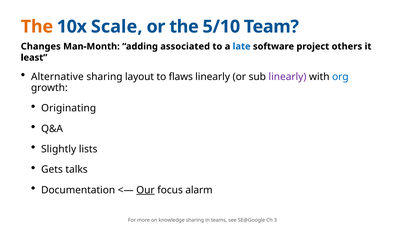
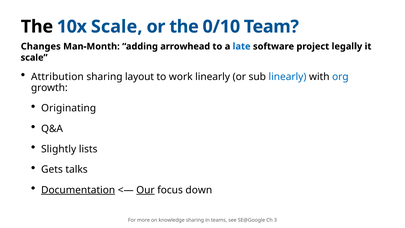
The colour: orange -> black (37, 27)
5/10: 5/10 -> 0/10 (221, 27)
associated: associated -> arrowhead (185, 46)
others: others -> legally (347, 46)
least: least -> scale (34, 58)
Alternative: Alternative -> Attribution (57, 77)
flaws: flaws -> work (181, 77)
linearly colour: purple -> blue (287, 77)
Documentation underline: none -> present (78, 190)
alarm: alarm -> down (199, 190)
